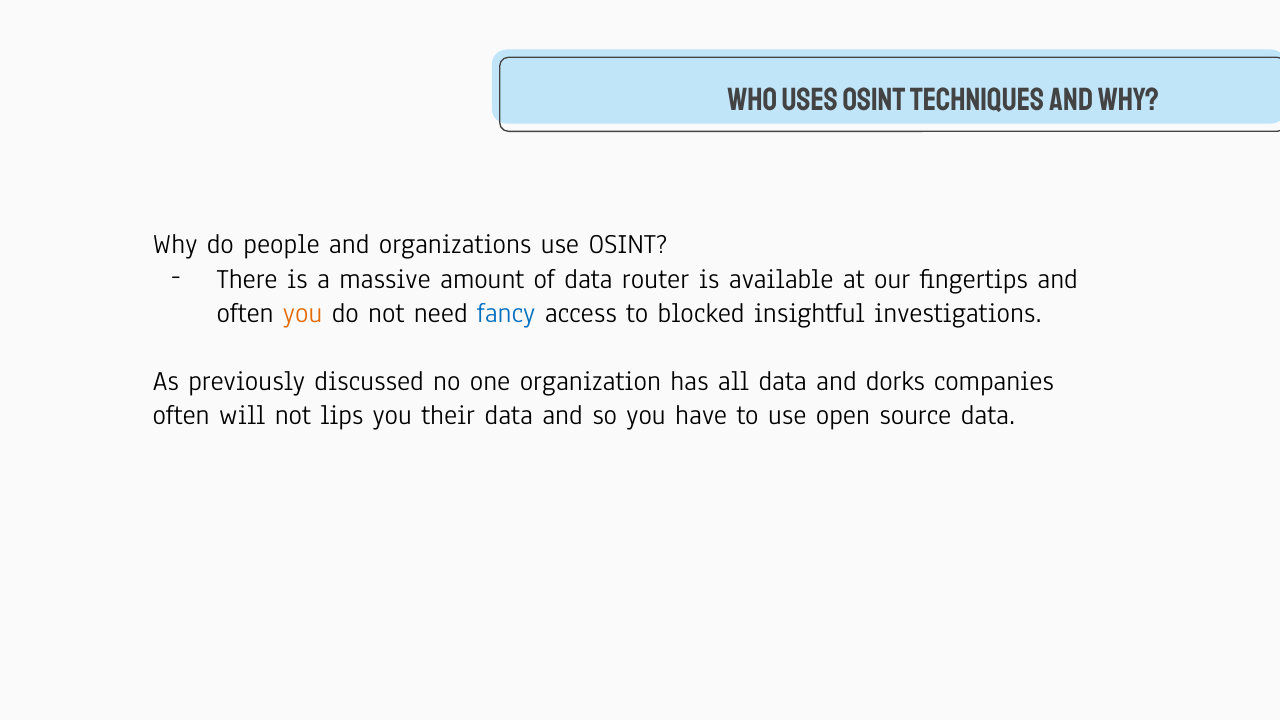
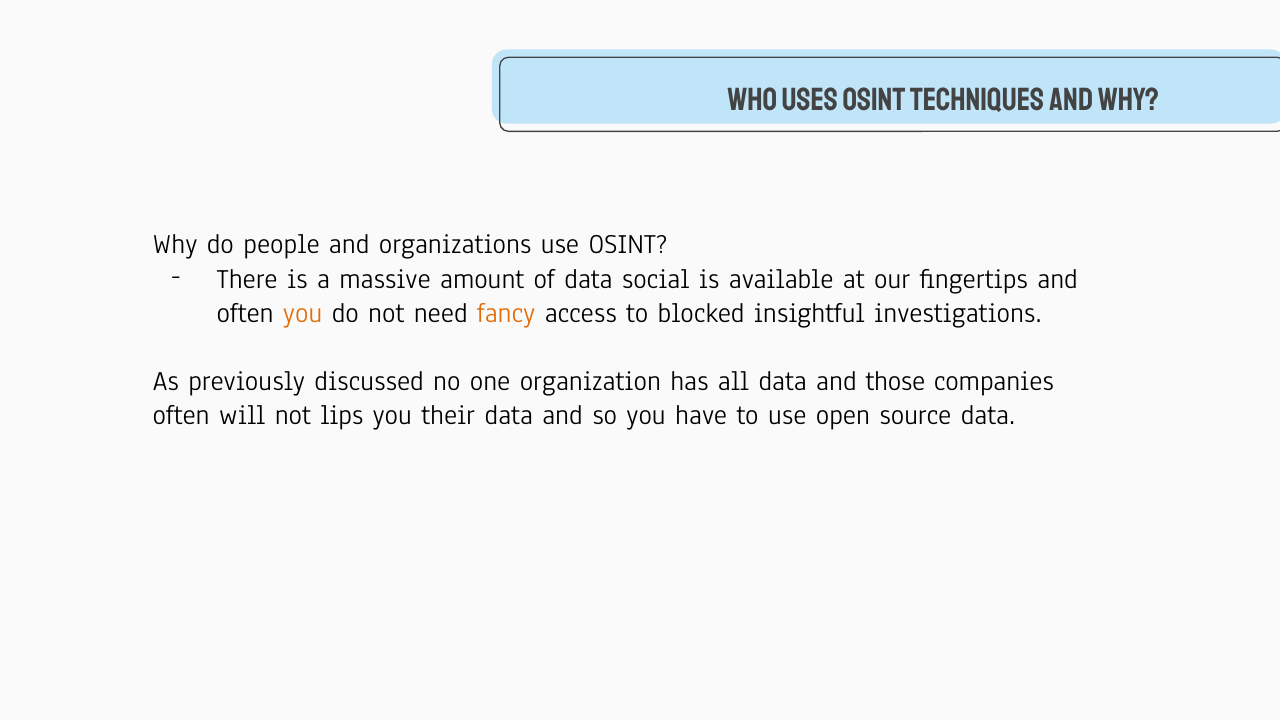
router: router -> social (656, 279)
fancy colour: blue -> orange (506, 313)
dorks: dorks -> those (895, 381)
